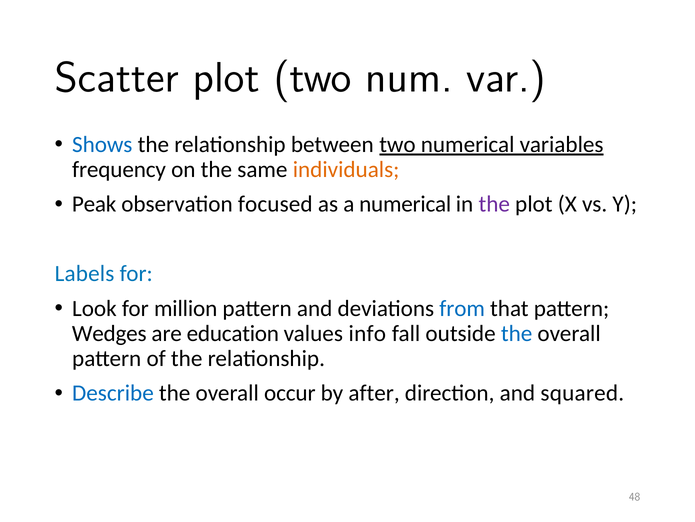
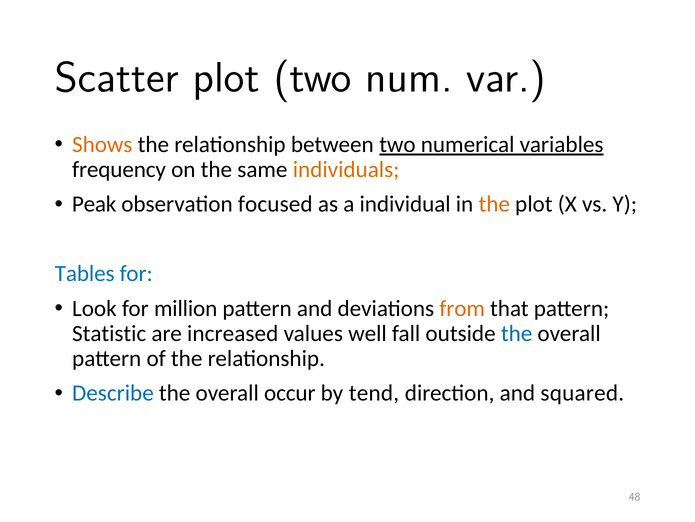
Shows colour: blue -> orange (102, 144)
a numerical: numerical -> individual (405, 204)
the colour: purple -> orange (494, 204)
Labels: Labels -> Tables (85, 273)
from colour: blue -> orange (462, 308)
Wedges: Wedges -> Statistic (109, 333)
education: education -> increased (233, 333)
info: info -> well (367, 333)
after: after -> tend (374, 393)
